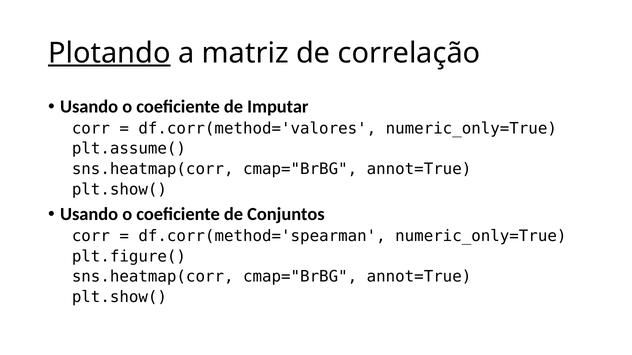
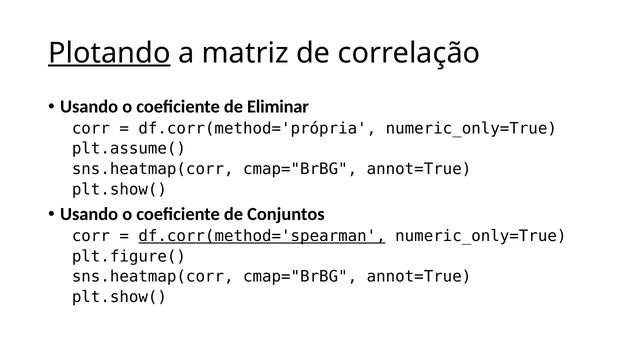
Imputar: Imputar -> Eliminar (278, 107)
df.corr(method='valores: df.corr(method='valores -> df.corr(method='própria (257, 129)
df.corr(method='spearman underline: none -> present (262, 236)
